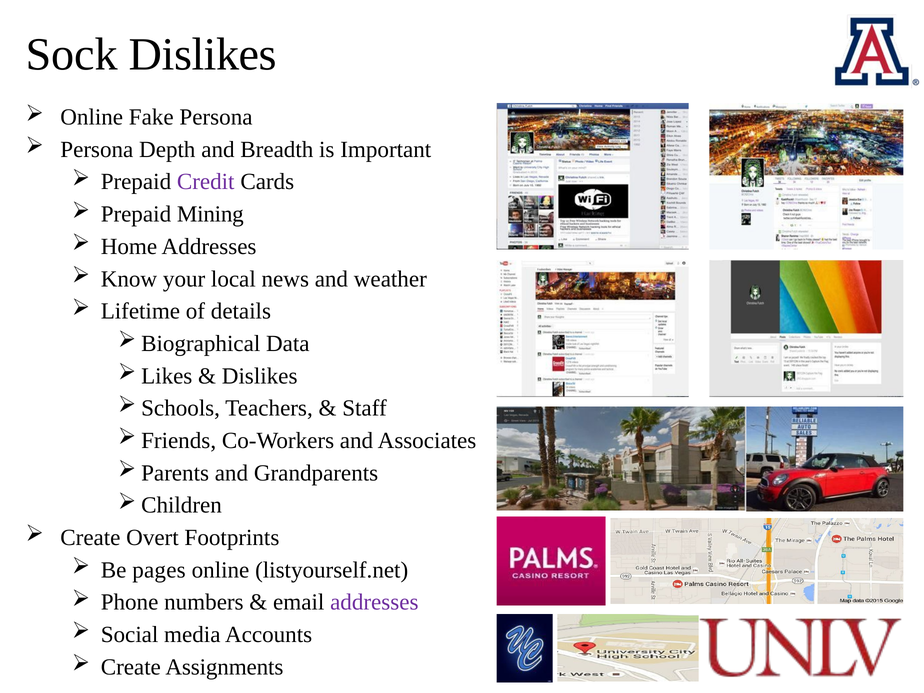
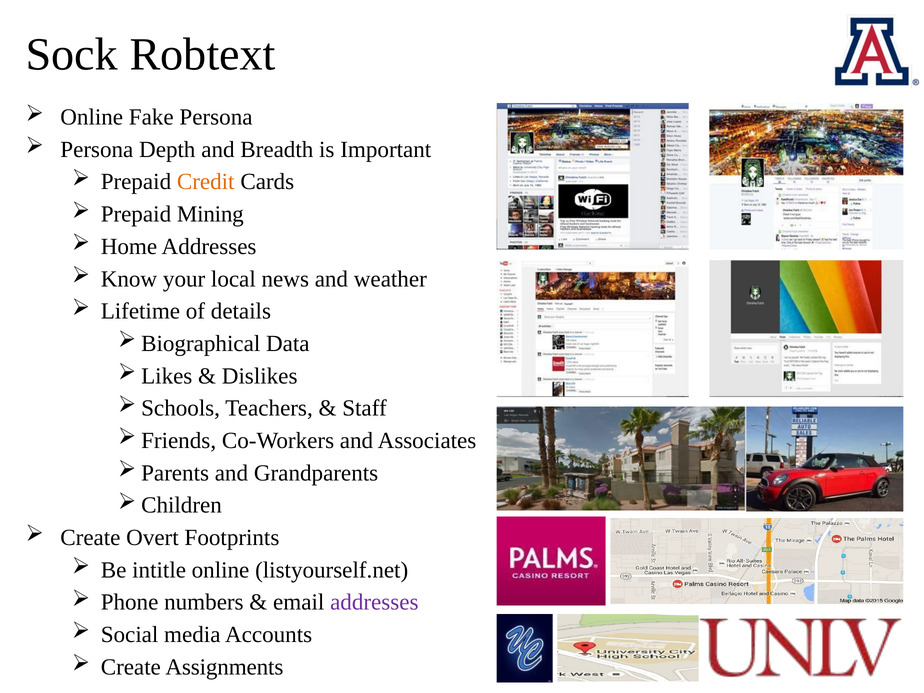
Sock Dislikes: Dislikes -> Robtext (203, 54)
Credit colour: purple -> orange (206, 182)
pages: pages -> intitle (159, 570)
